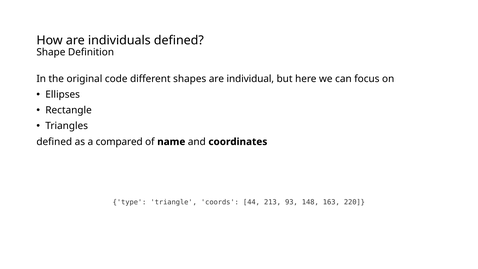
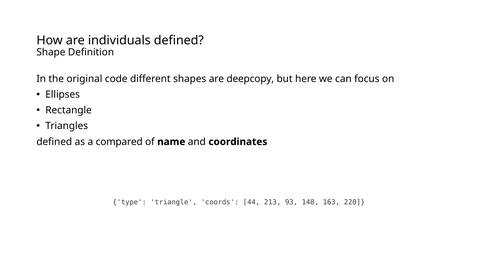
individual: individual -> deepcopy (250, 79)
